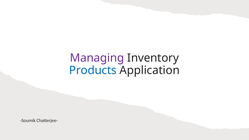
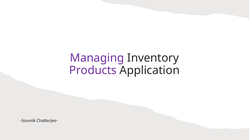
Products colour: blue -> purple (93, 70)
